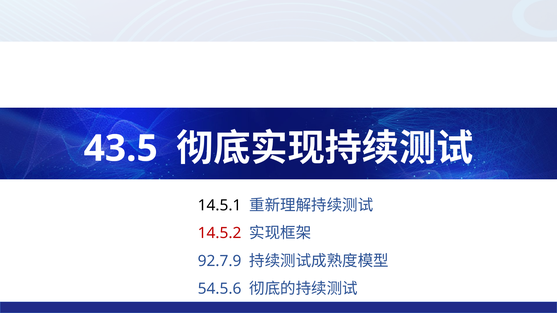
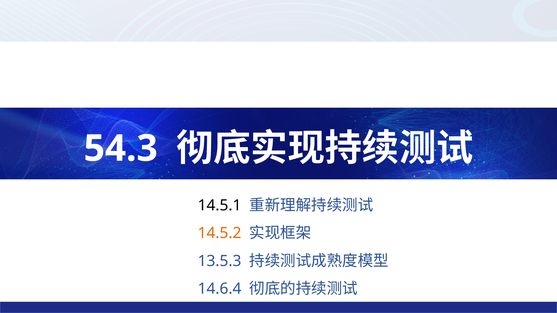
43.5: 43.5 -> 54.3 (121, 149)
14.5.2 colour: red -> orange (220, 233)
92.7.9: 92.7.9 -> 13.5.3 (220, 261)
54.5.6: 54.5.6 -> 14.6.4 (220, 289)
